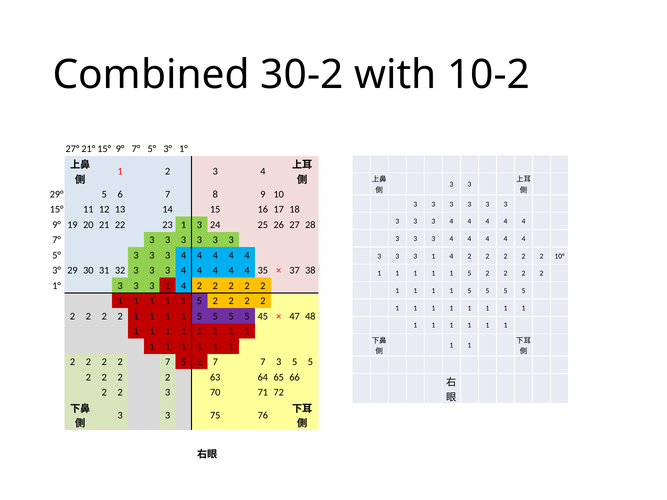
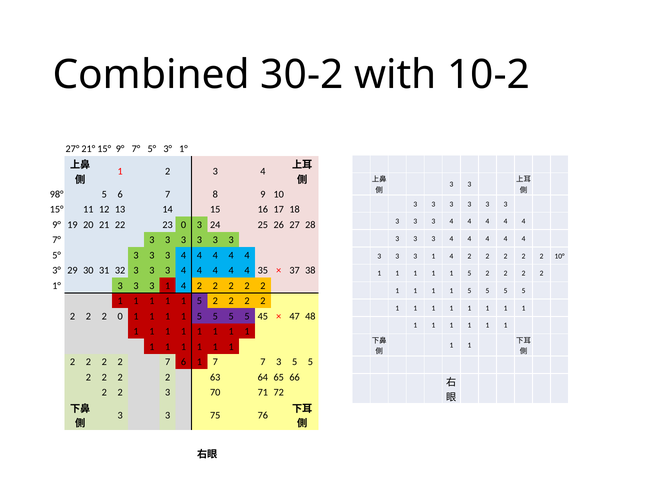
29°: 29° -> 98° (57, 194)
23 1: 1 -> 0 (184, 225)
2: 2 -> 0 (120, 316)
7 5: 5 -> 6 (184, 362)
